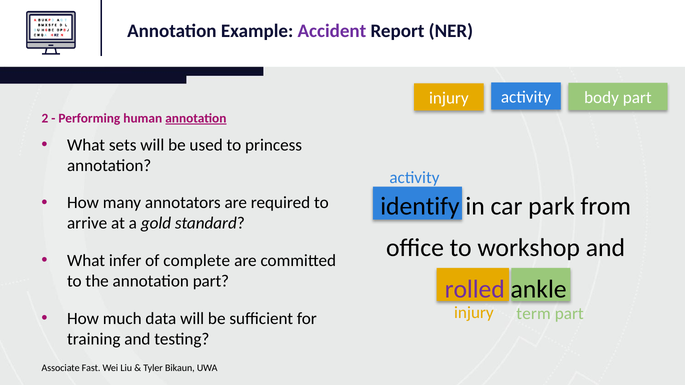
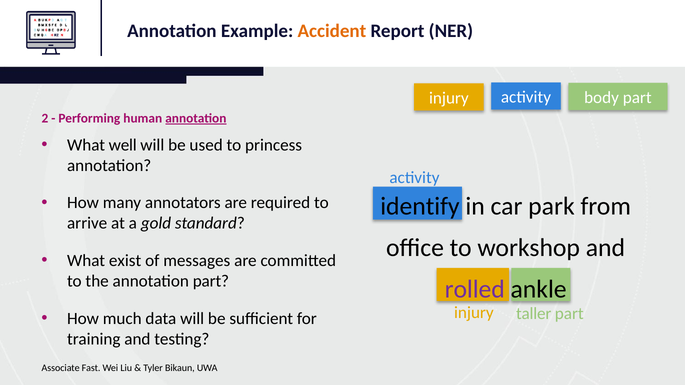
Accident colour: purple -> orange (332, 31)
sets: sets -> well (123, 145)
infer: infer -> exist (125, 261)
complete: complete -> messages (197, 261)
term: term -> taller (534, 314)
